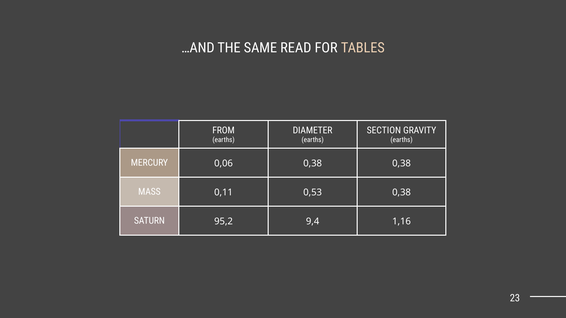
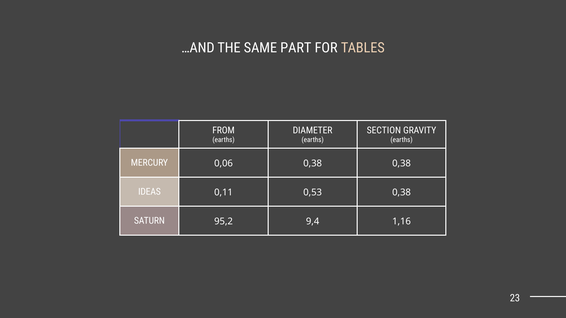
READ: READ -> PART (296, 48)
MASS: MASS -> IDEAS (149, 192)
